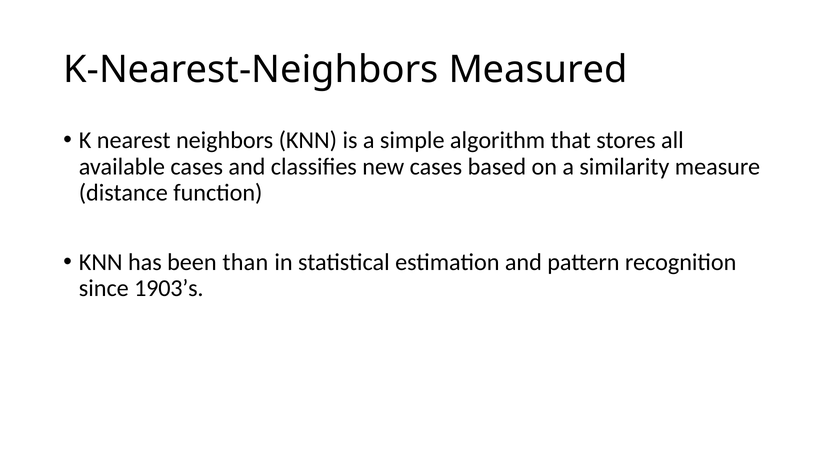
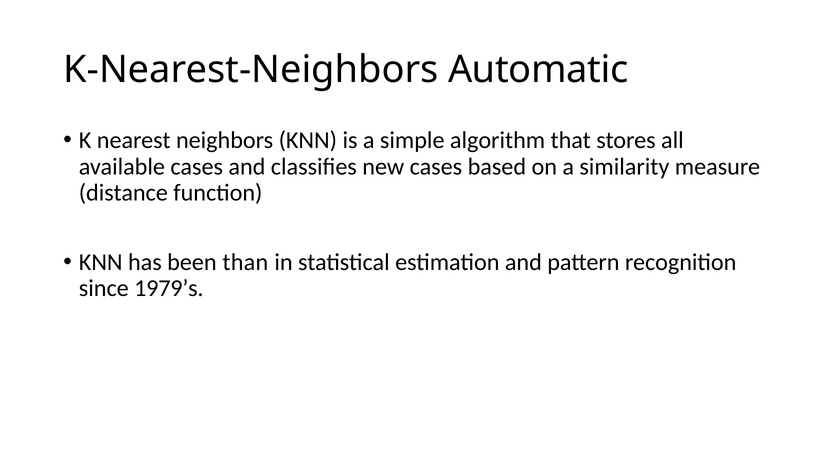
Measured: Measured -> Automatic (538, 70)
1903’s: 1903’s -> 1979’s (169, 288)
